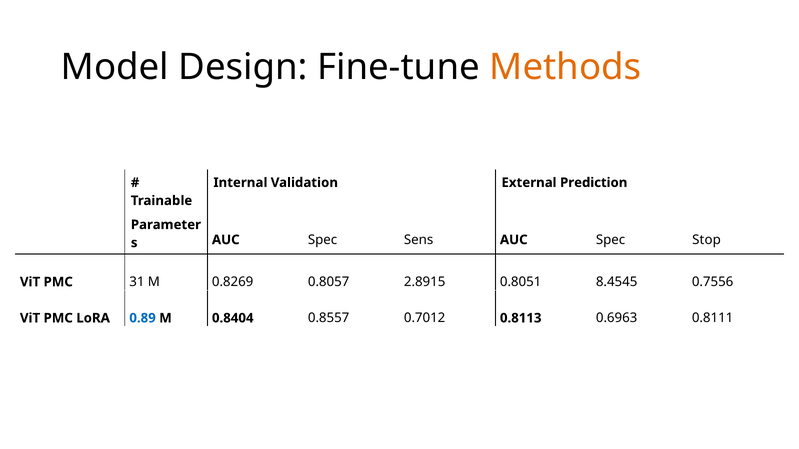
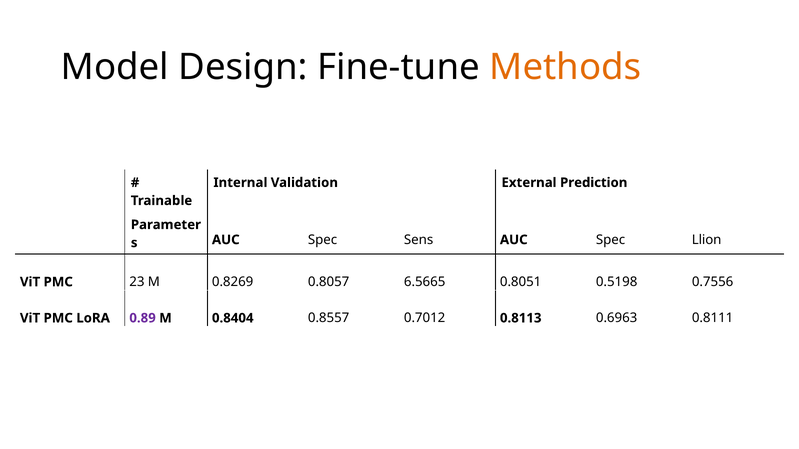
Stop: Stop -> Llion (707, 240)
31: 31 -> 23 (137, 282)
2.8915: 2.8915 -> 6.5665 (425, 282)
8.4545: 8.4545 -> 0.5198 (617, 282)
0.89 colour: blue -> purple (143, 318)
